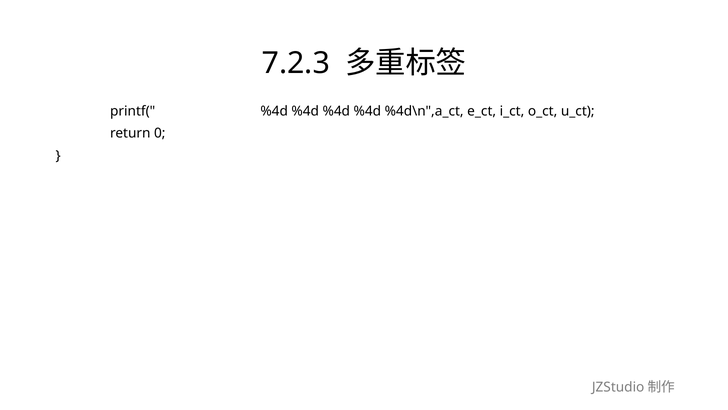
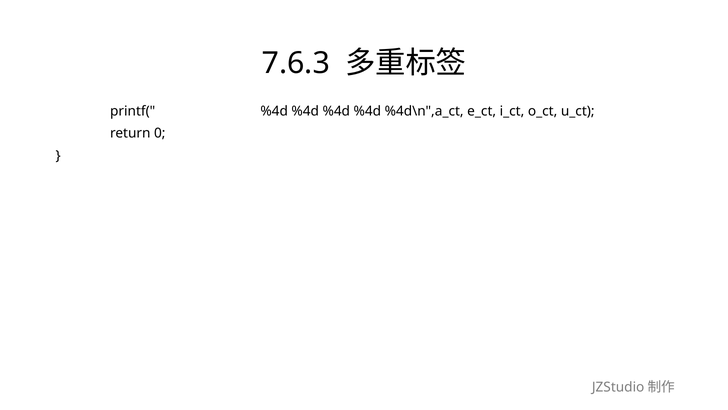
7.2.3: 7.2.3 -> 7.6.3 (296, 63)
